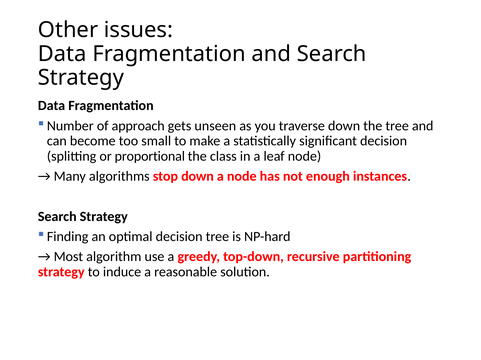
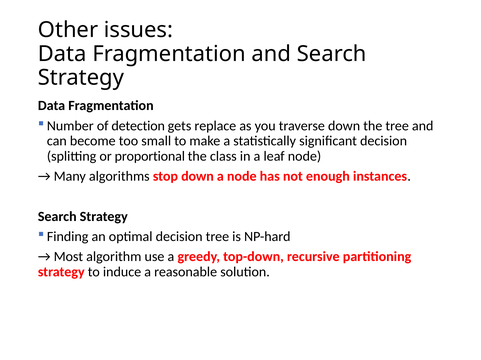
approach: approach -> detection (138, 126)
unseen: unseen -> replace (215, 126)
